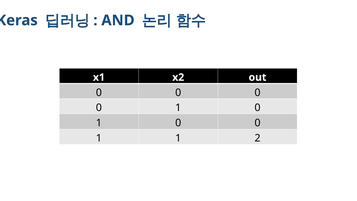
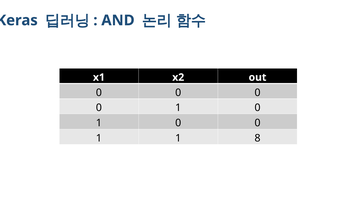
2: 2 -> 8 (258, 138)
